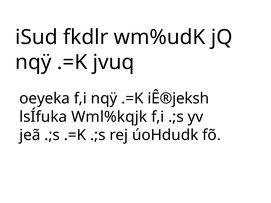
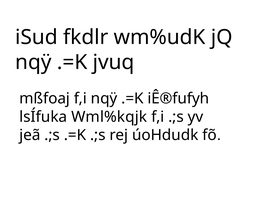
oeyeka: oeyeka -> mßfoaj (45, 99)
iÊ®jeksh: iÊ®jeksh -> iÊ®fufyh (178, 99)
